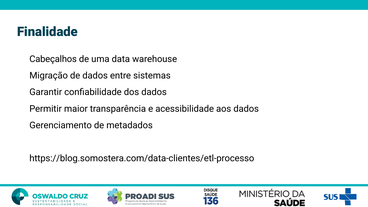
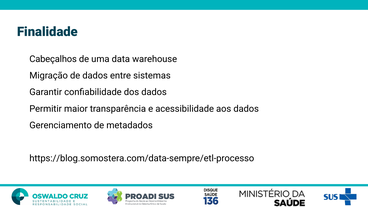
https://blog.somostera.com/data-clientes/etl-processo: https://blog.somostera.com/data-clientes/etl-processo -> https://blog.somostera.com/data-sempre/etl-processo (142, 158)
